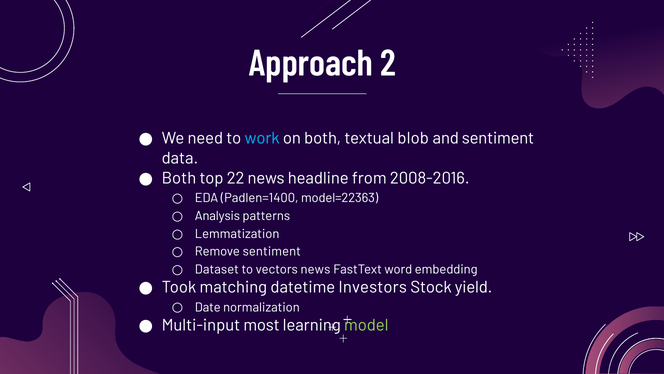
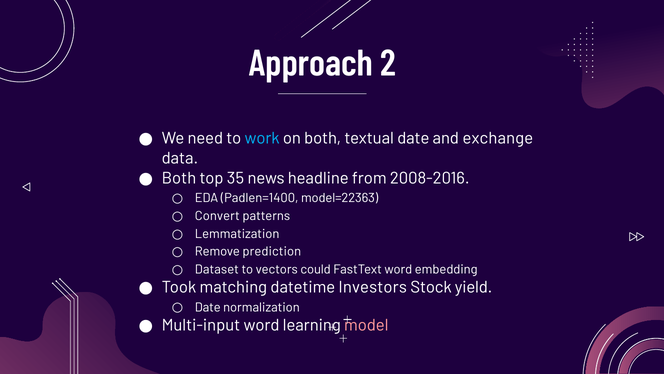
textual blob: blob -> date (413, 138)
and sentiment: sentiment -> exchange (498, 138)
22: 22 -> 35 (235, 178)
Analysis: Analysis -> Convert (217, 216)
Remove sentiment: sentiment -> prediction (272, 251)
vectors news: news -> could (316, 269)
Multi-input most: most -> word (262, 325)
model colour: light green -> pink (366, 325)
